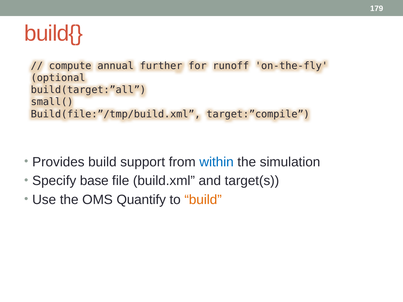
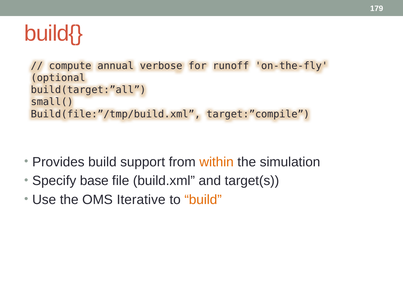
further: further -> verbose (161, 66)
within colour: blue -> orange (217, 162)
Quantify: Quantify -> Iterative (141, 200)
